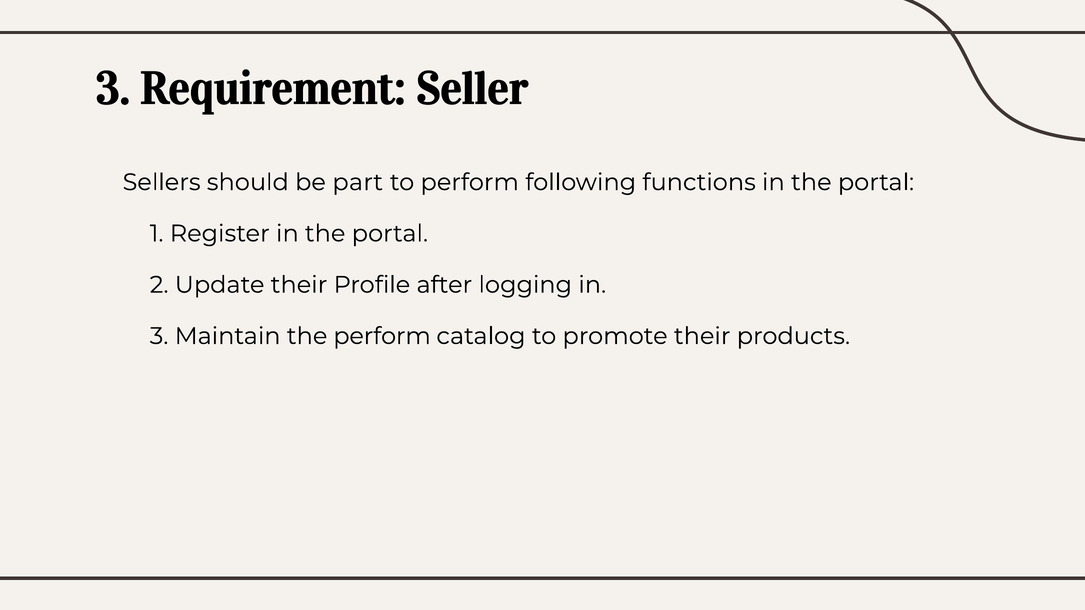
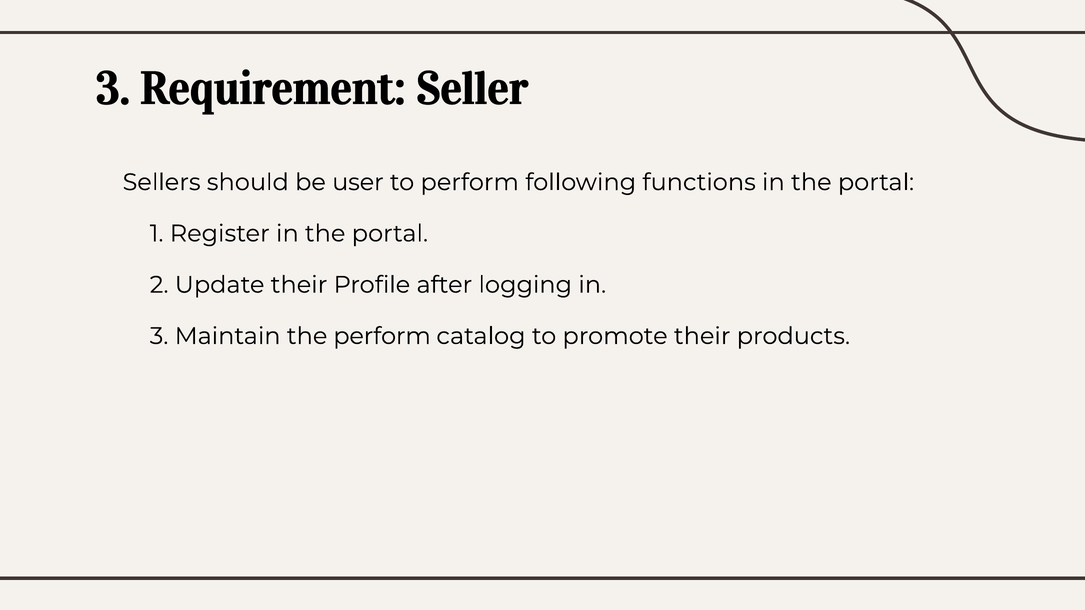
part: part -> user (358, 182)
